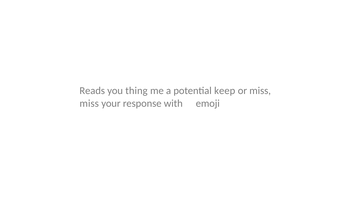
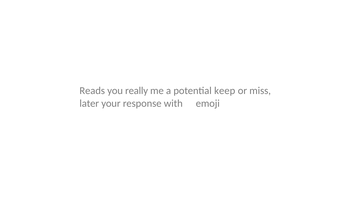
thing: thing -> really (137, 91)
miss: miss -> later (89, 103)
